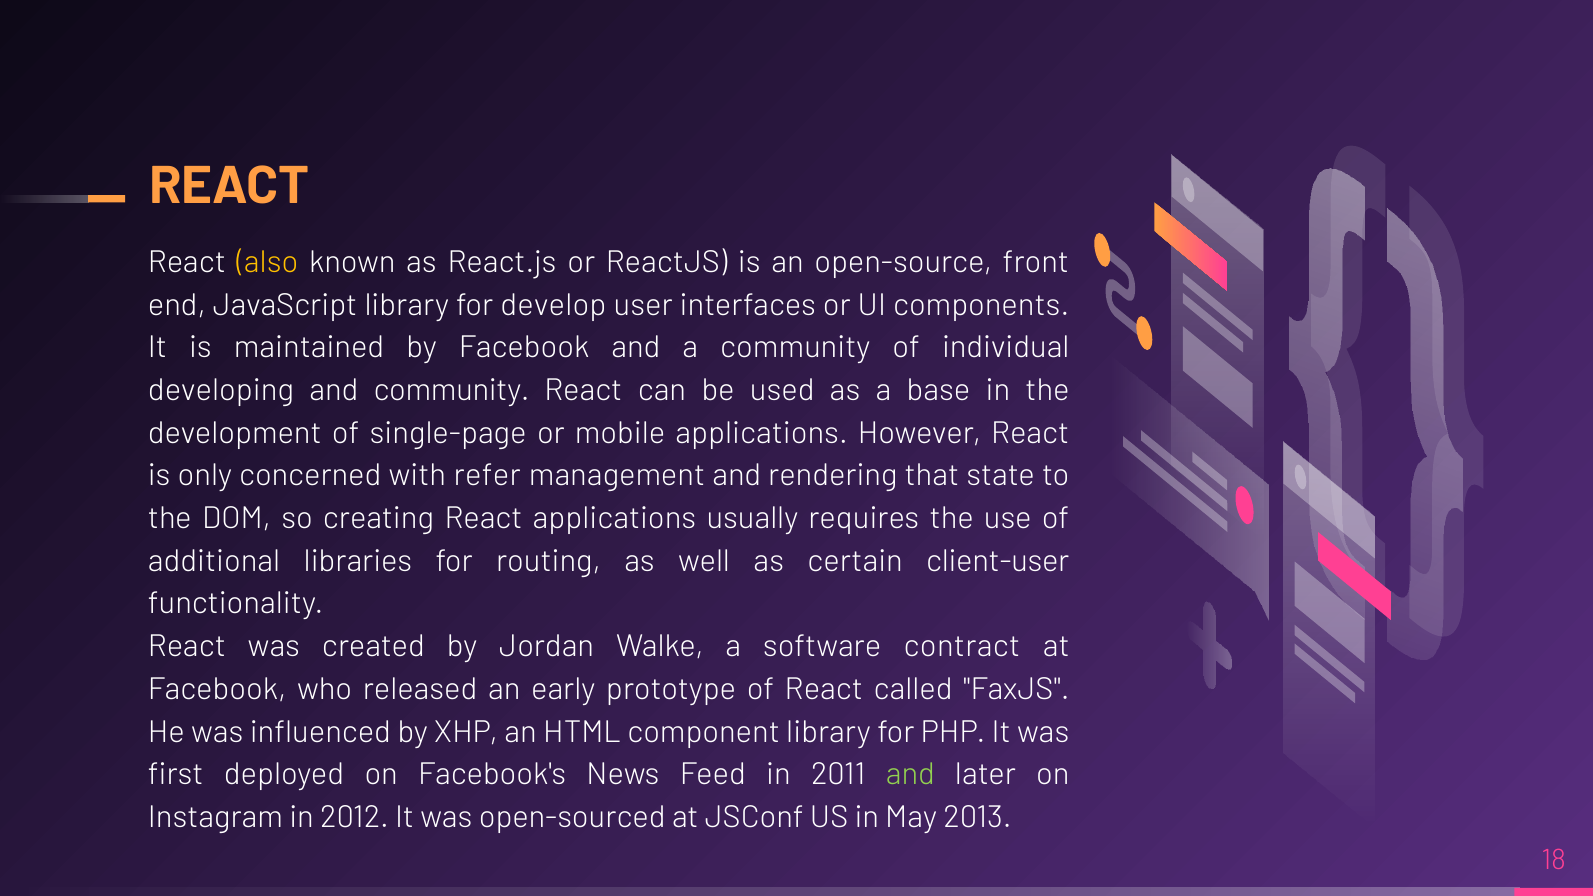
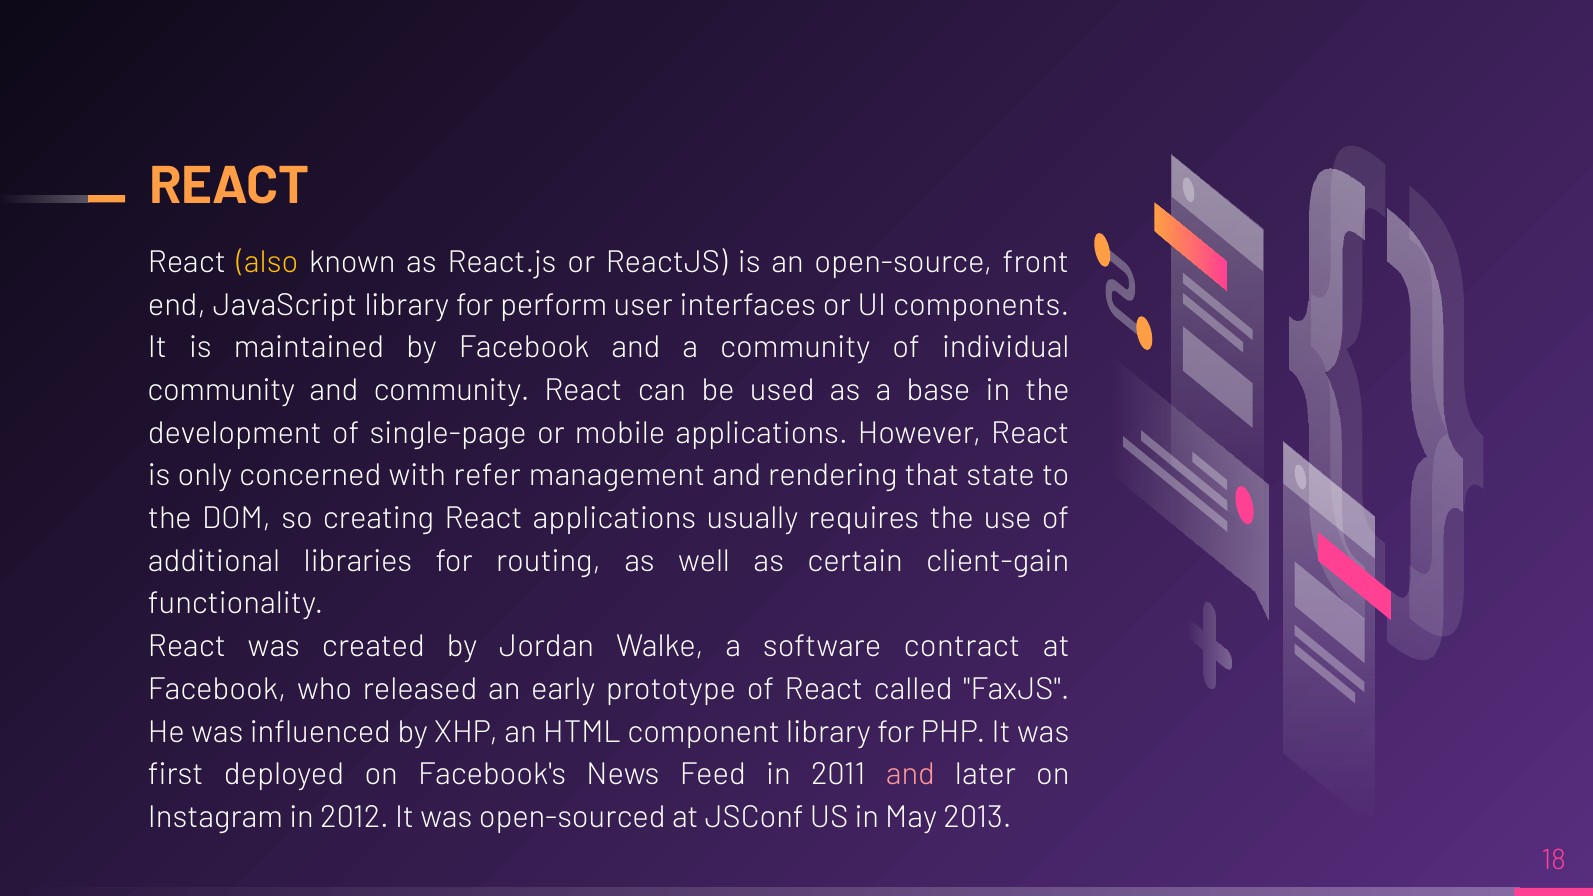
develop: develop -> perform (554, 305)
developing: developing -> community (221, 390)
client-user: client-user -> client-gain (998, 561)
and colour: light green -> pink (910, 775)
